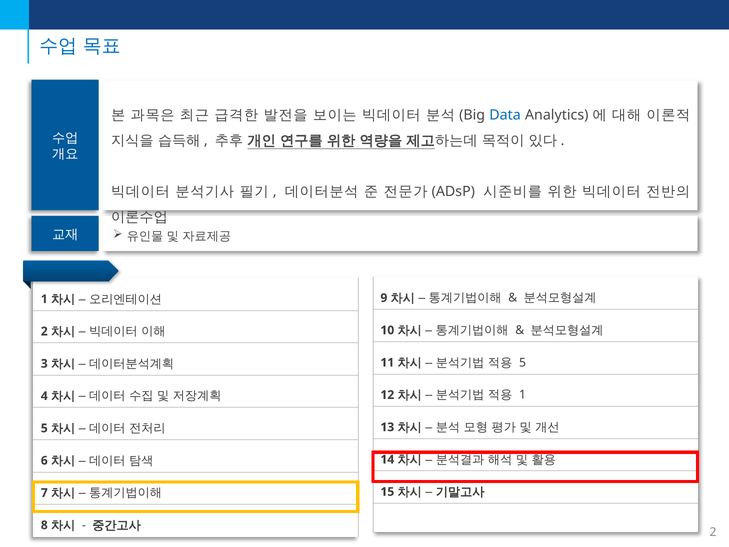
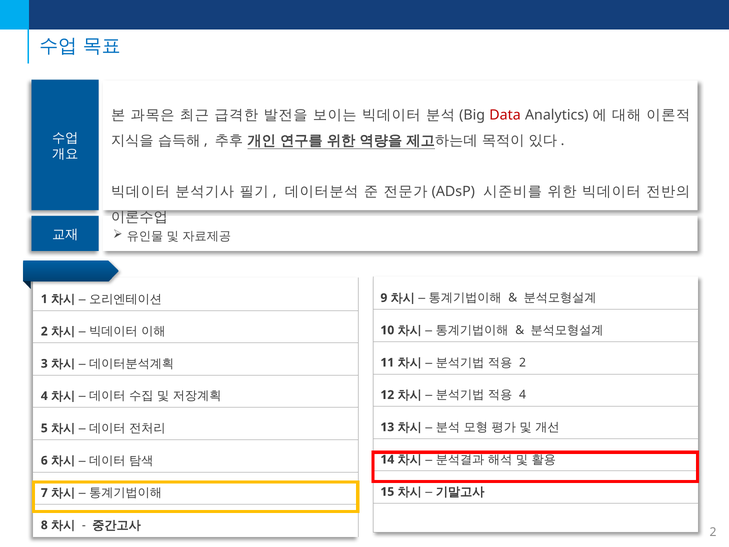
Data colour: blue -> red (505, 115)
5: 5 -> 2 (523, 362)
1: 1 -> 4 (523, 395)
